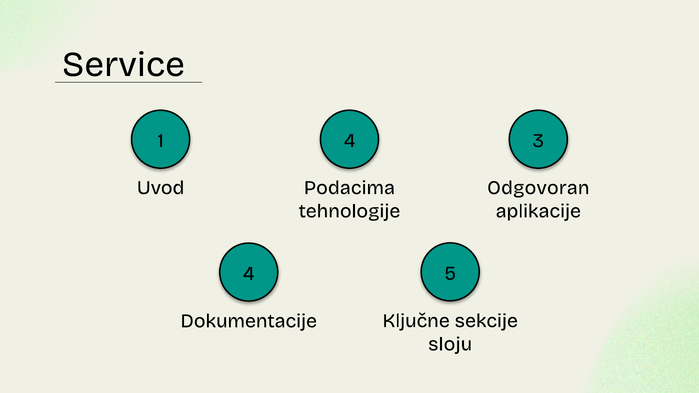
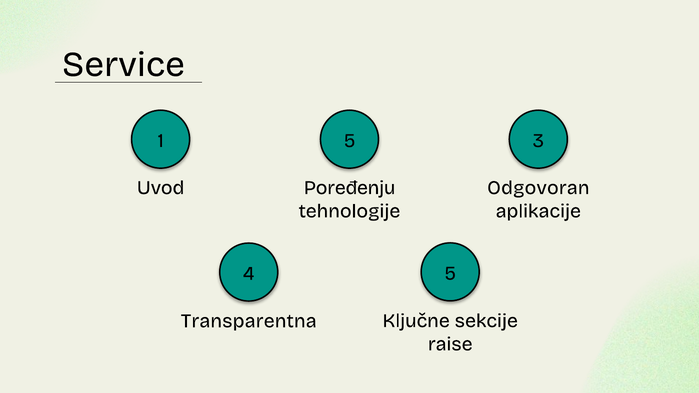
1 4: 4 -> 5 (350, 141)
Podacima: Podacima -> Poređenju (350, 188)
Dokumentacije: Dokumentacije -> Transparentna (249, 321)
sloju: sloju -> raise (450, 344)
